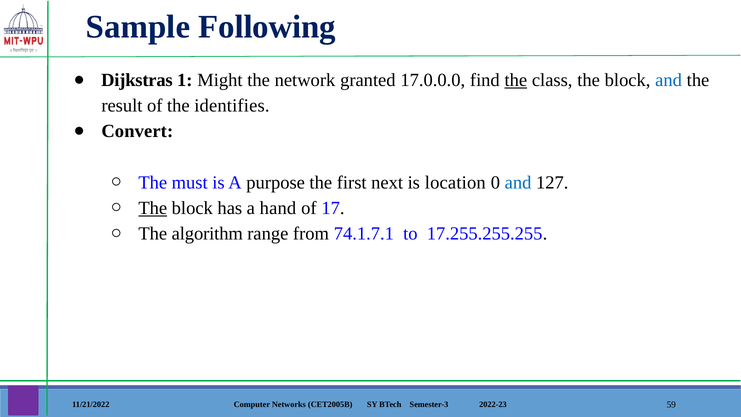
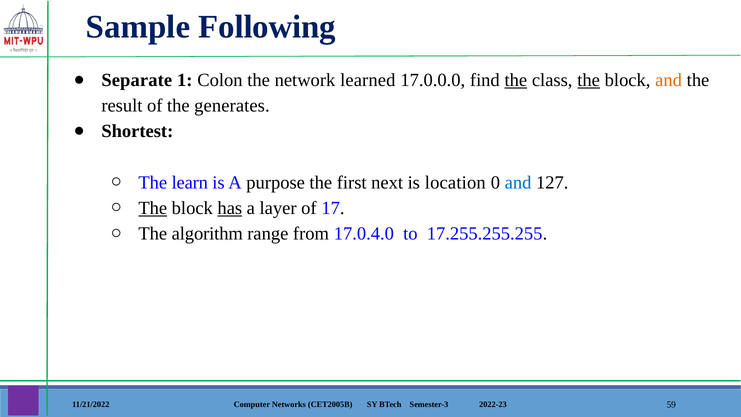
Dijkstras: Dijkstras -> Separate (137, 80)
Might: Might -> Colon (220, 80)
granted: granted -> learned (368, 80)
the underline: none -> present (589, 80)
and colour: blue -> orange (669, 80)
identifies: identifies -> generates (232, 106)
Convert: Convert -> Shortest (137, 131)
must: must -> learn (190, 182)
has underline: none -> present (230, 208)
hand: hand -> layer (278, 208)
74.1.7.1: 74.1.7.1 -> 17.0.4.0 (364, 233)
